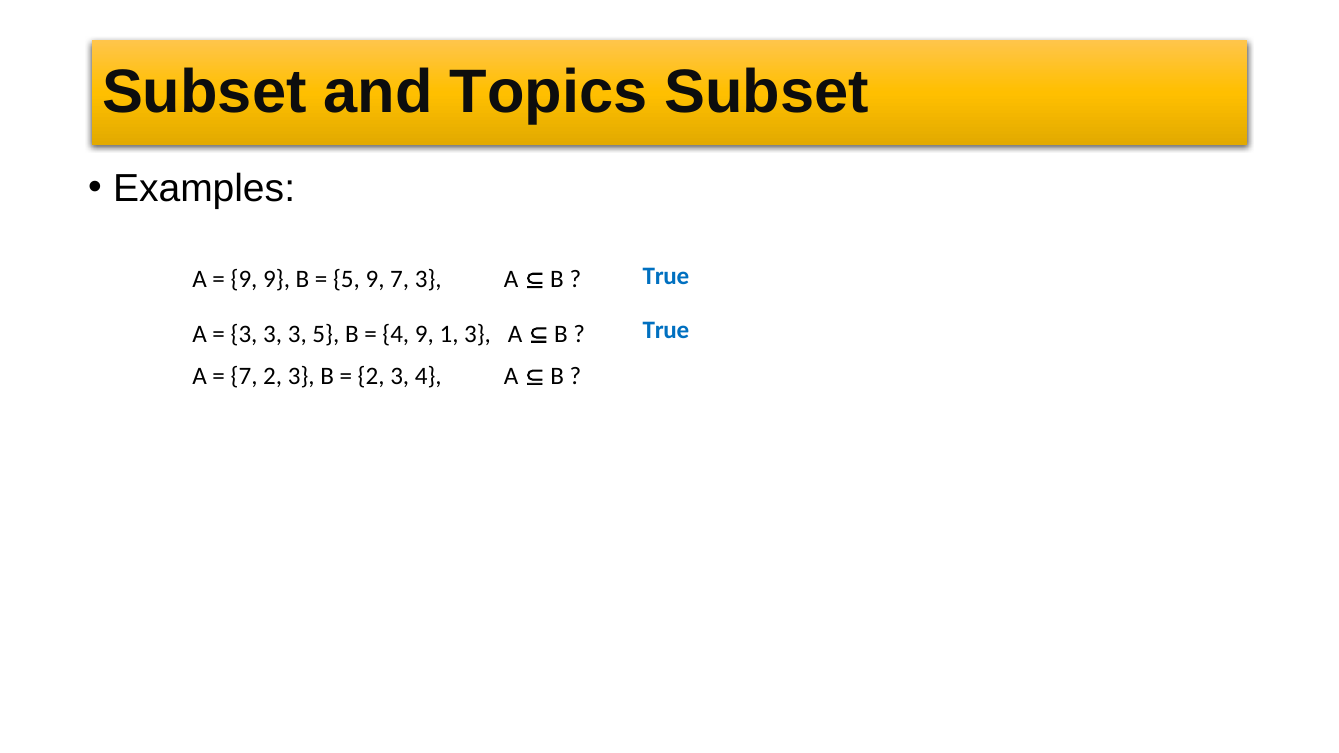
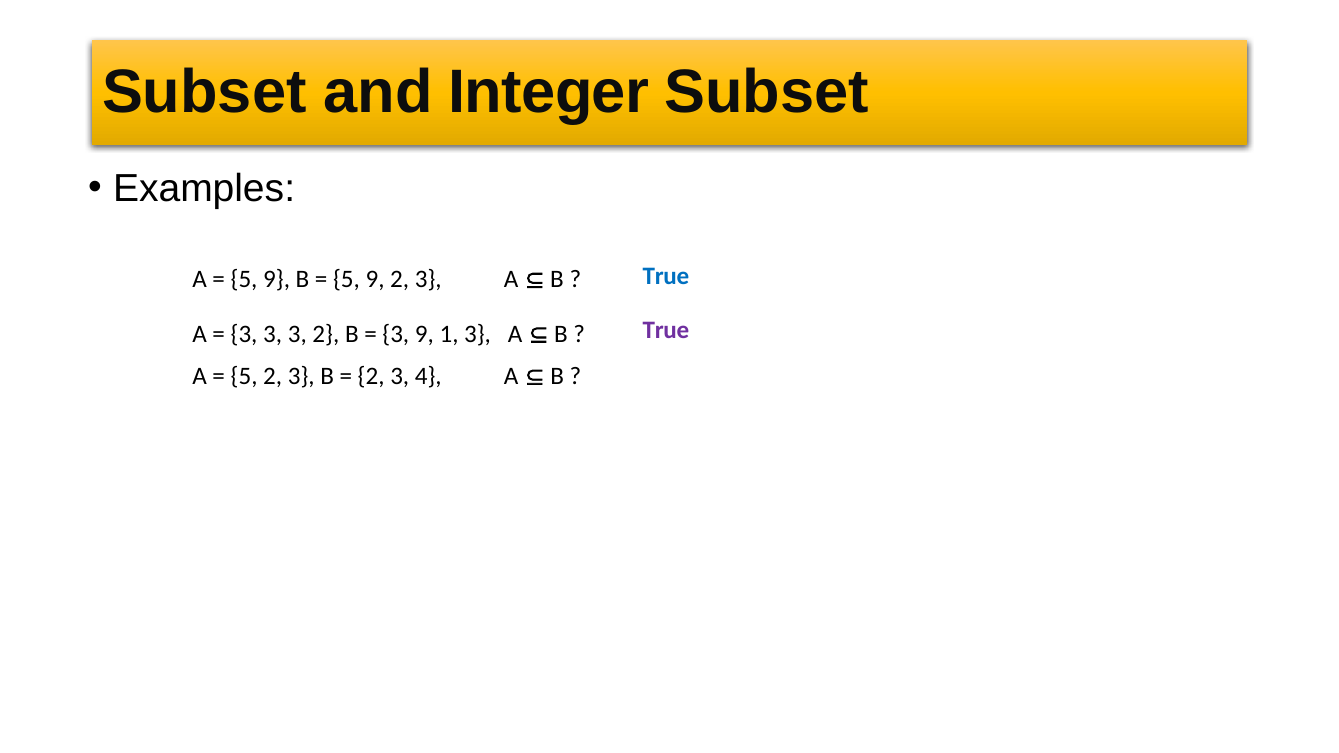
Topics: Topics -> Integer (549, 92)
9: 9 -> 5 (244, 279)
9 7: 7 -> 2 (400, 279)
3 5: 5 -> 2 (326, 334)
4: 4 -> 3 (396, 334)
True colour: blue -> purple (666, 330)
7: 7 -> 5 (244, 376)
